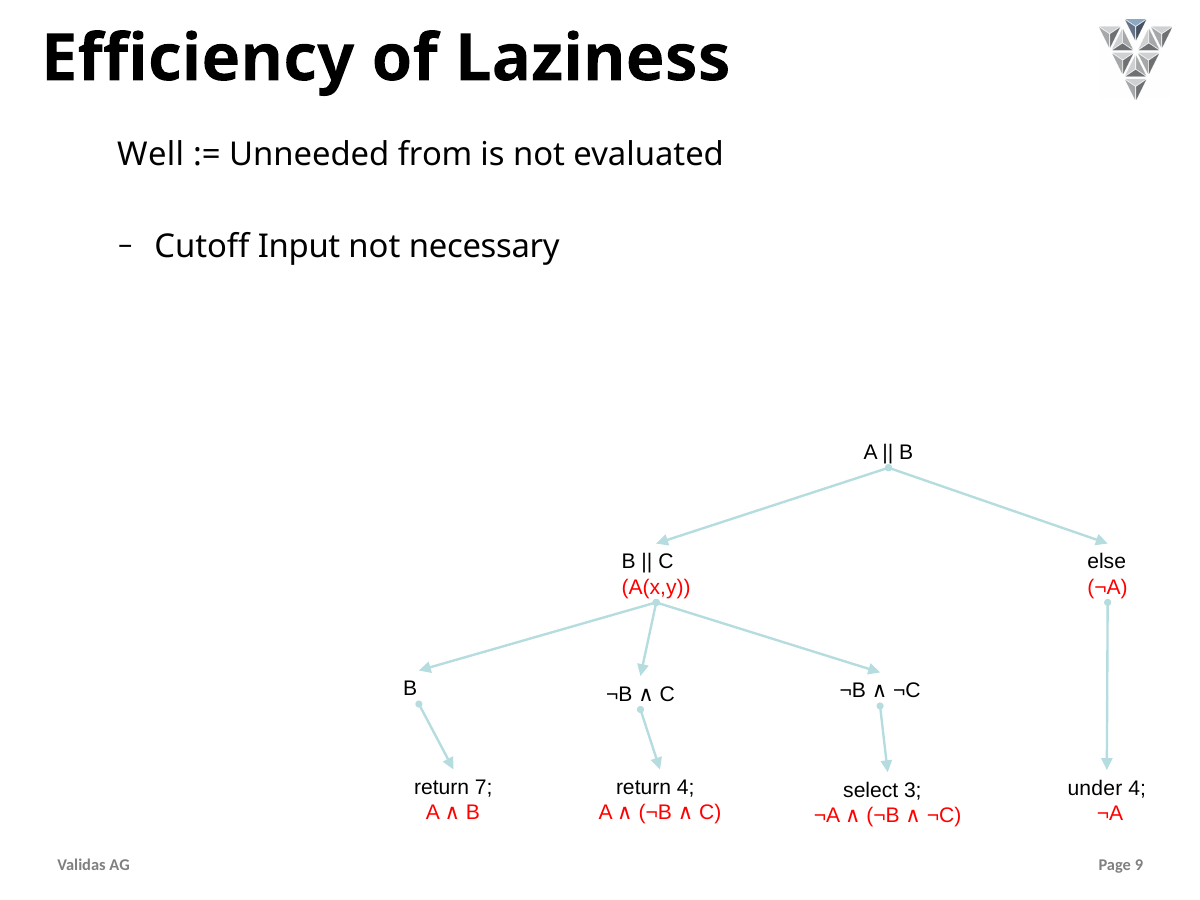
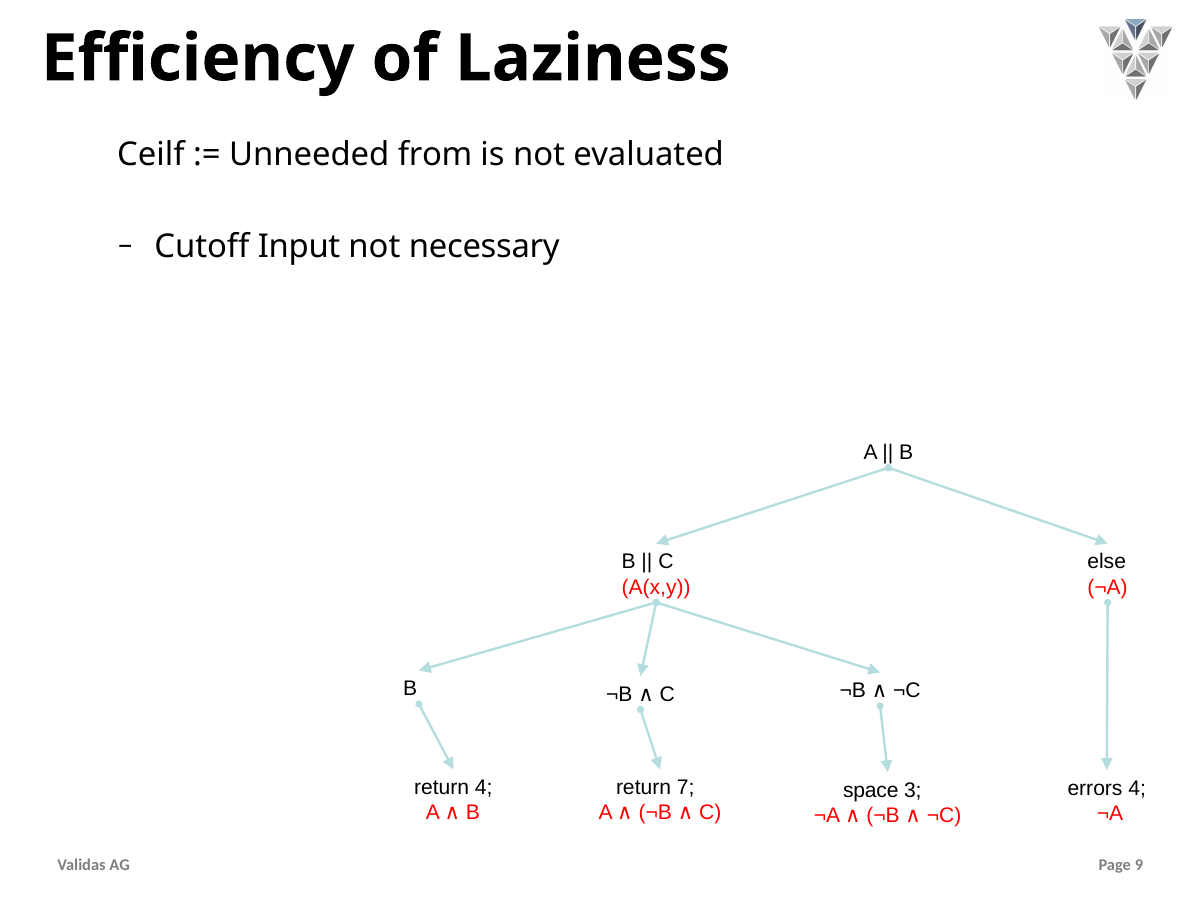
Well: Well -> Ceilf (151, 155)
return 7: 7 -> 4 (484, 788)
return 4: 4 -> 7 (686, 788)
under: under -> errors (1095, 788)
select: select -> space (871, 790)
